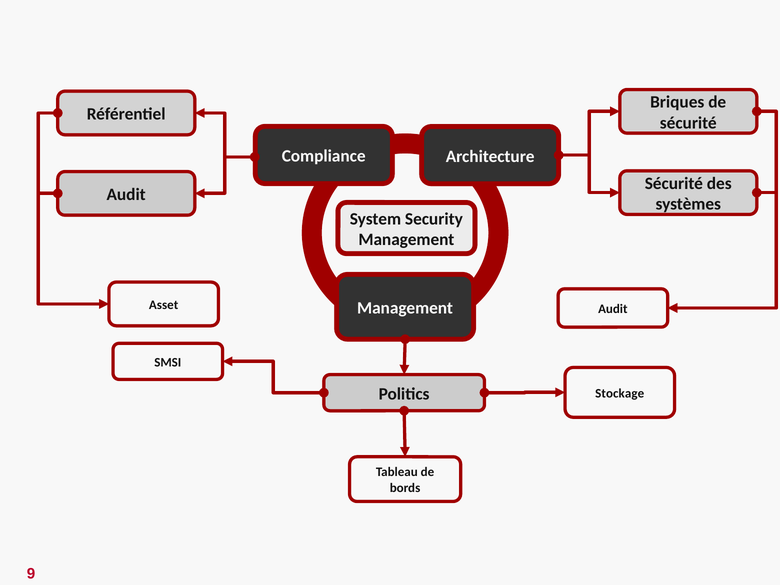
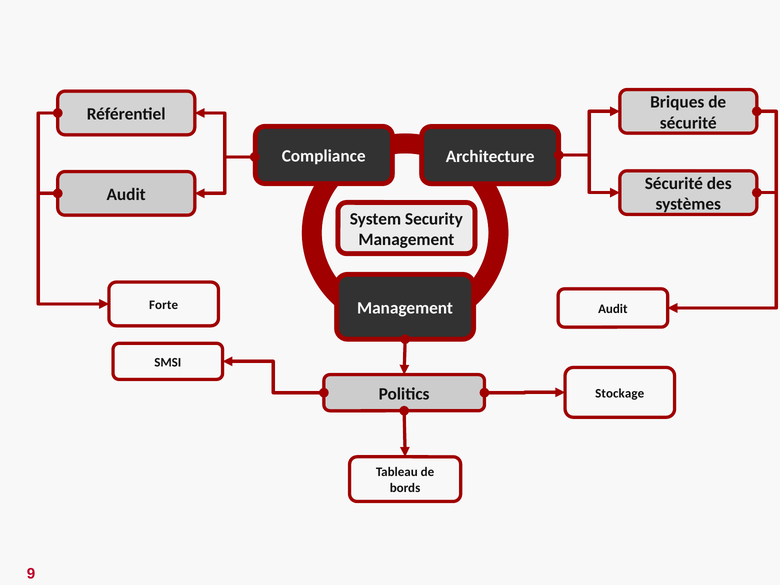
Asset: Asset -> Forte (164, 305)
